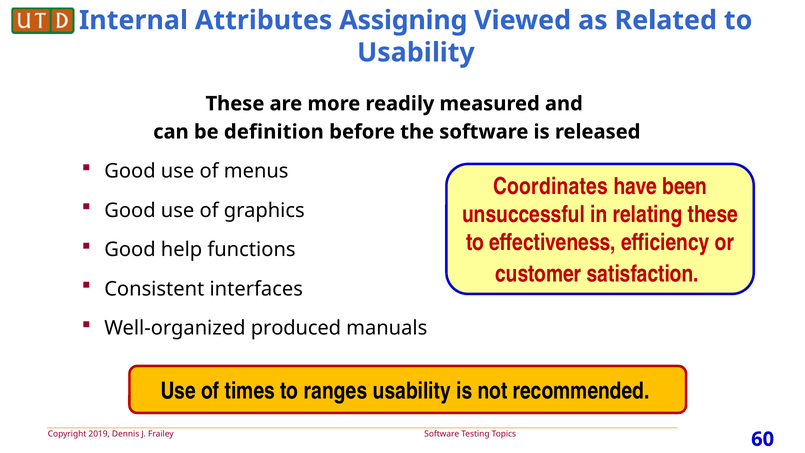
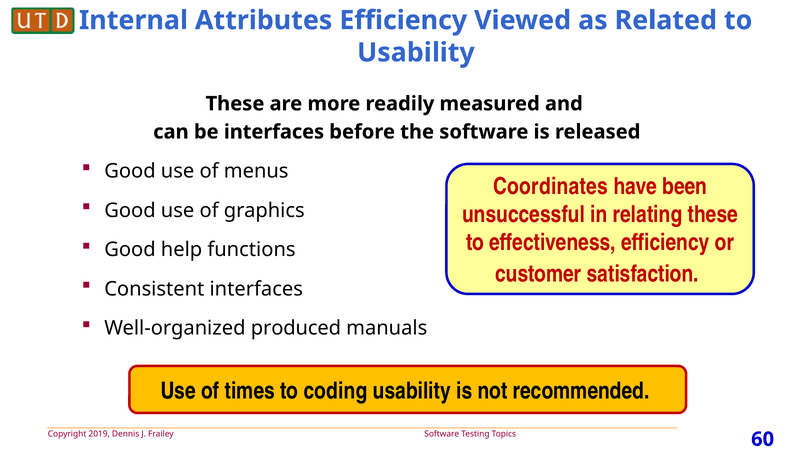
Attributes Assigning: Assigning -> Efficiency (403, 20)
be definition: definition -> interfaces (274, 132)
ranges: ranges -> coding (335, 391)
